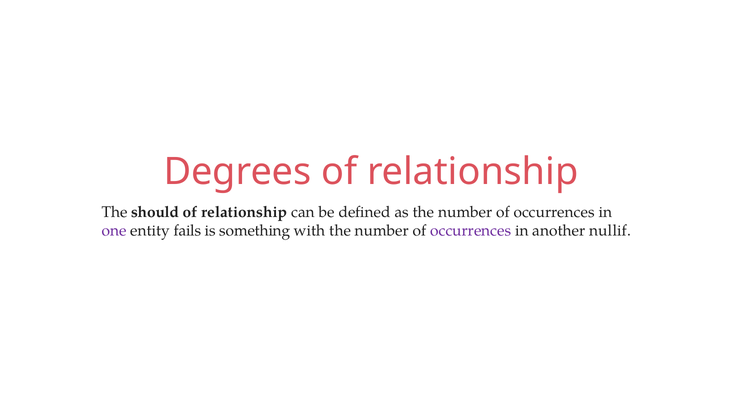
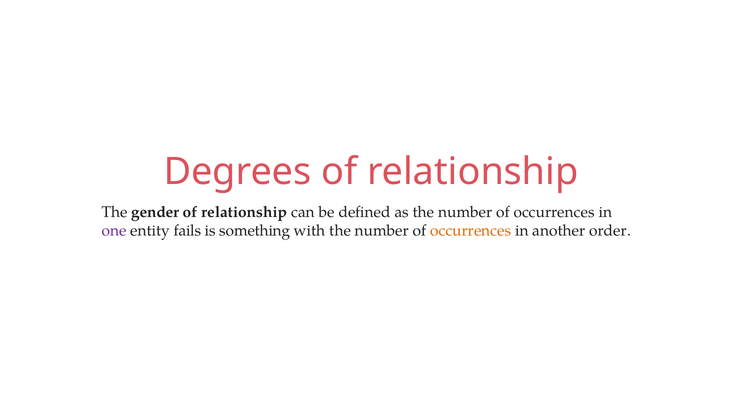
should: should -> gender (155, 212)
occurrences colour: purple -> orange (471, 231)
nullif: nullif -> order (610, 231)
